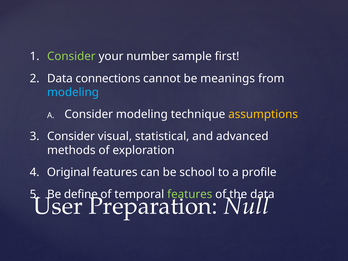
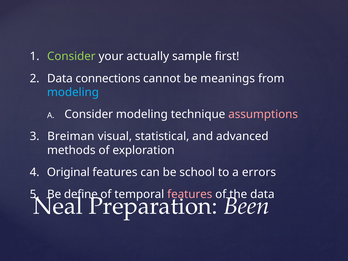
number: number -> actually (148, 56)
assumptions colour: yellow -> pink (263, 114)
Consider: Consider -> Breiman (71, 136)
profile: profile -> errors (259, 172)
features colour: light green -> pink (190, 194)
User: User -> Neal (58, 206)
Null: Null -> Been (247, 206)
